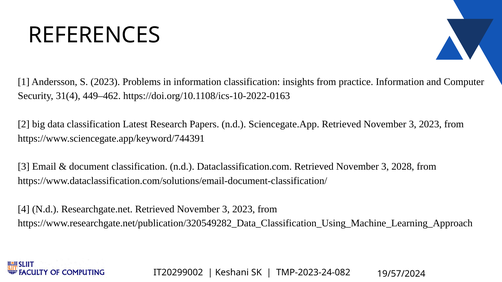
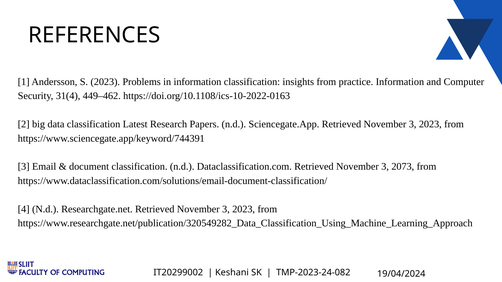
2028: 2028 -> 2073 (403, 167)
19/57/2024: 19/57/2024 -> 19/04/2024 (401, 274)
